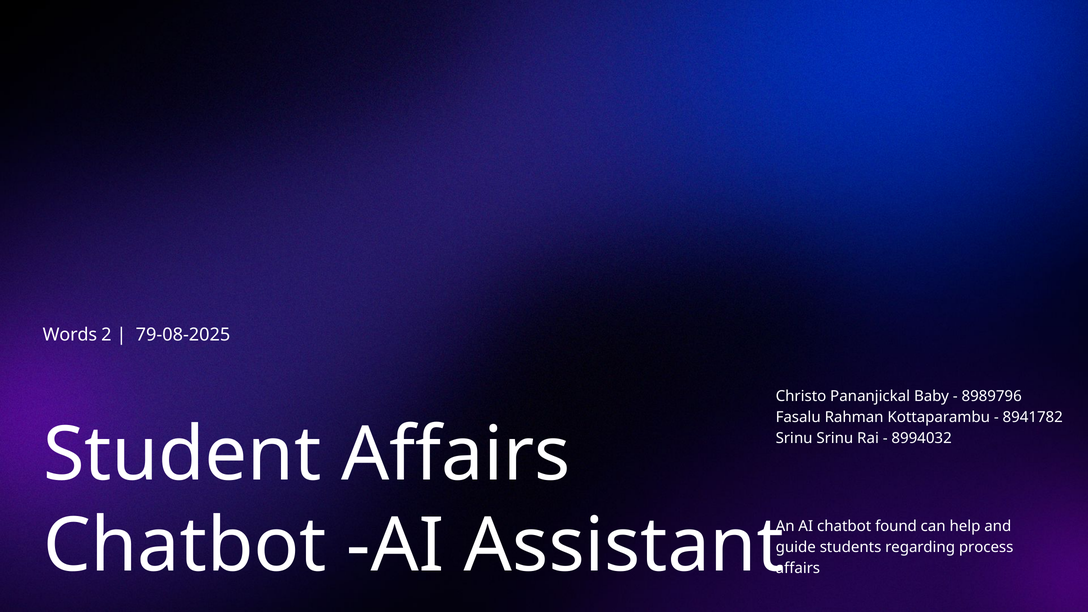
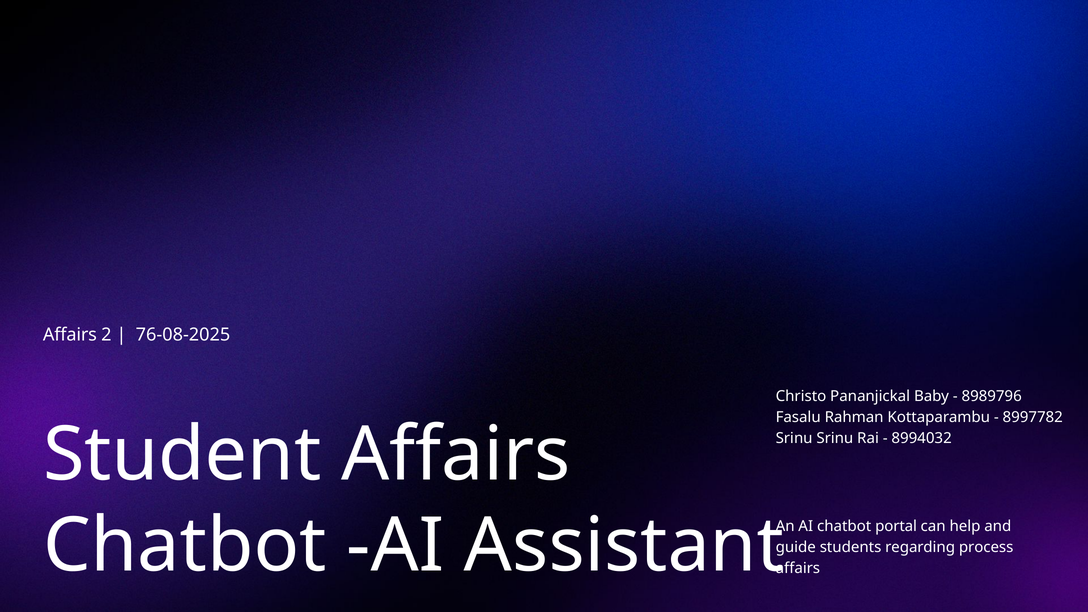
Words: Words -> Affairs (70, 335)
79-08-2025: 79-08-2025 -> 76-08-2025 (183, 335)
8941782: 8941782 -> 8997782 (1033, 417)
found: found -> portal (896, 527)
